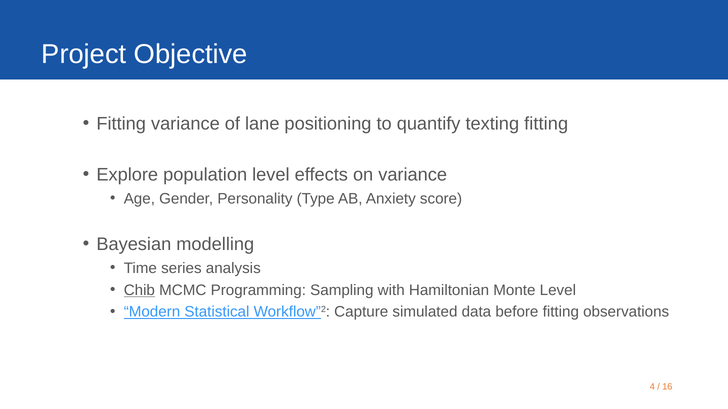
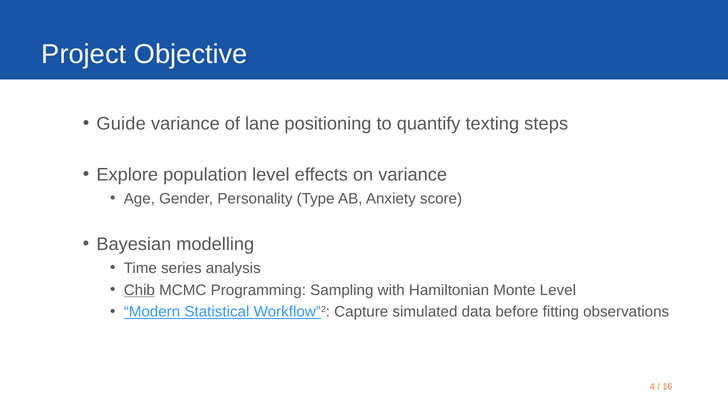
Fitting: Fitting -> Guide (121, 124)
texting fitting: fitting -> steps (546, 124)
